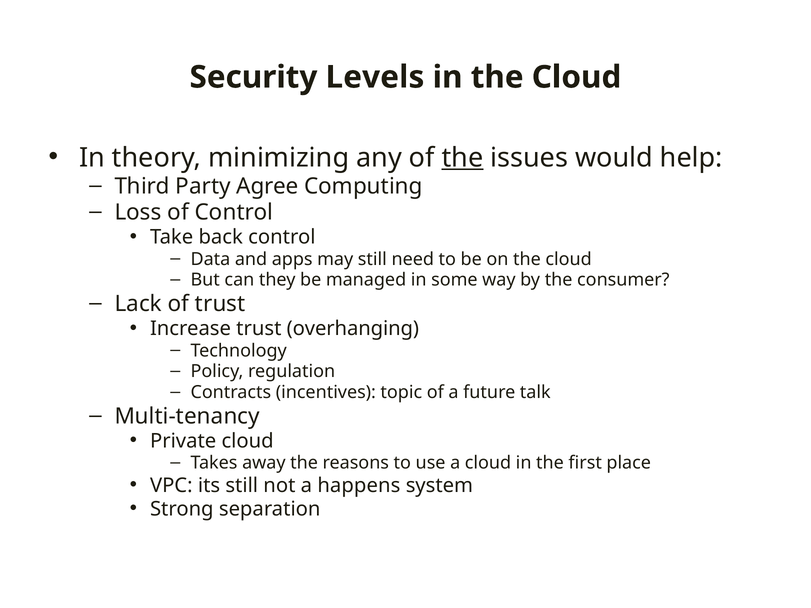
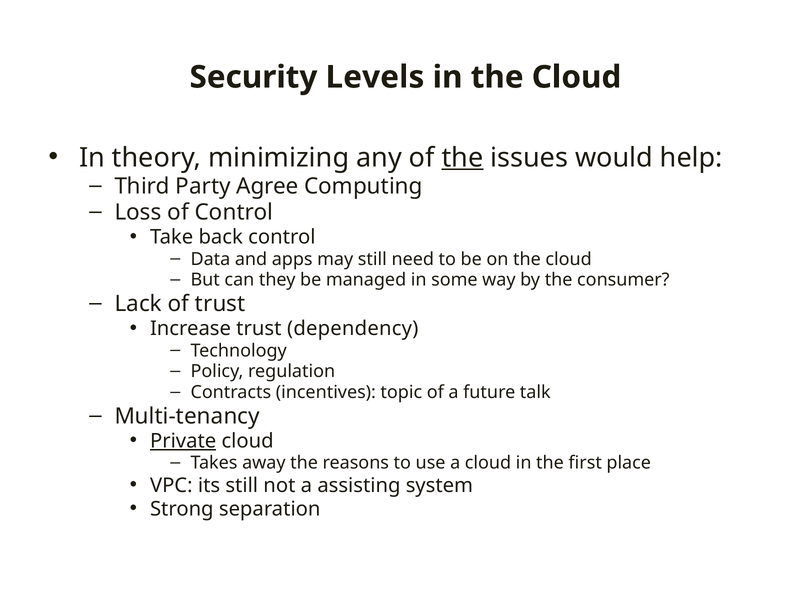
overhanging: overhanging -> dependency (353, 329)
Private underline: none -> present (183, 441)
happens: happens -> assisting (359, 486)
